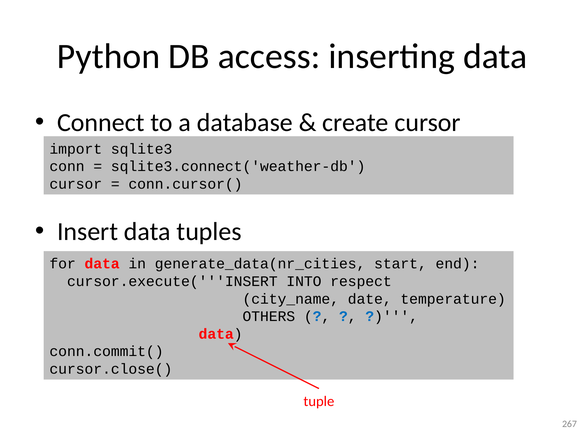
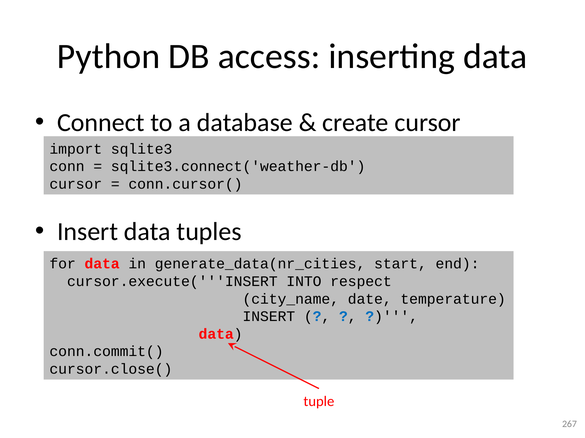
OTHERS: OTHERS -> INSERT (269, 317)
